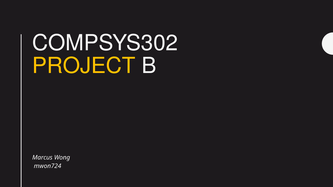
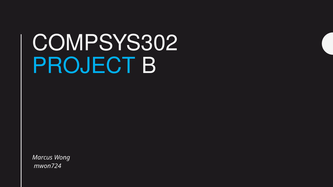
PROJECT colour: yellow -> light blue (84, 66)
